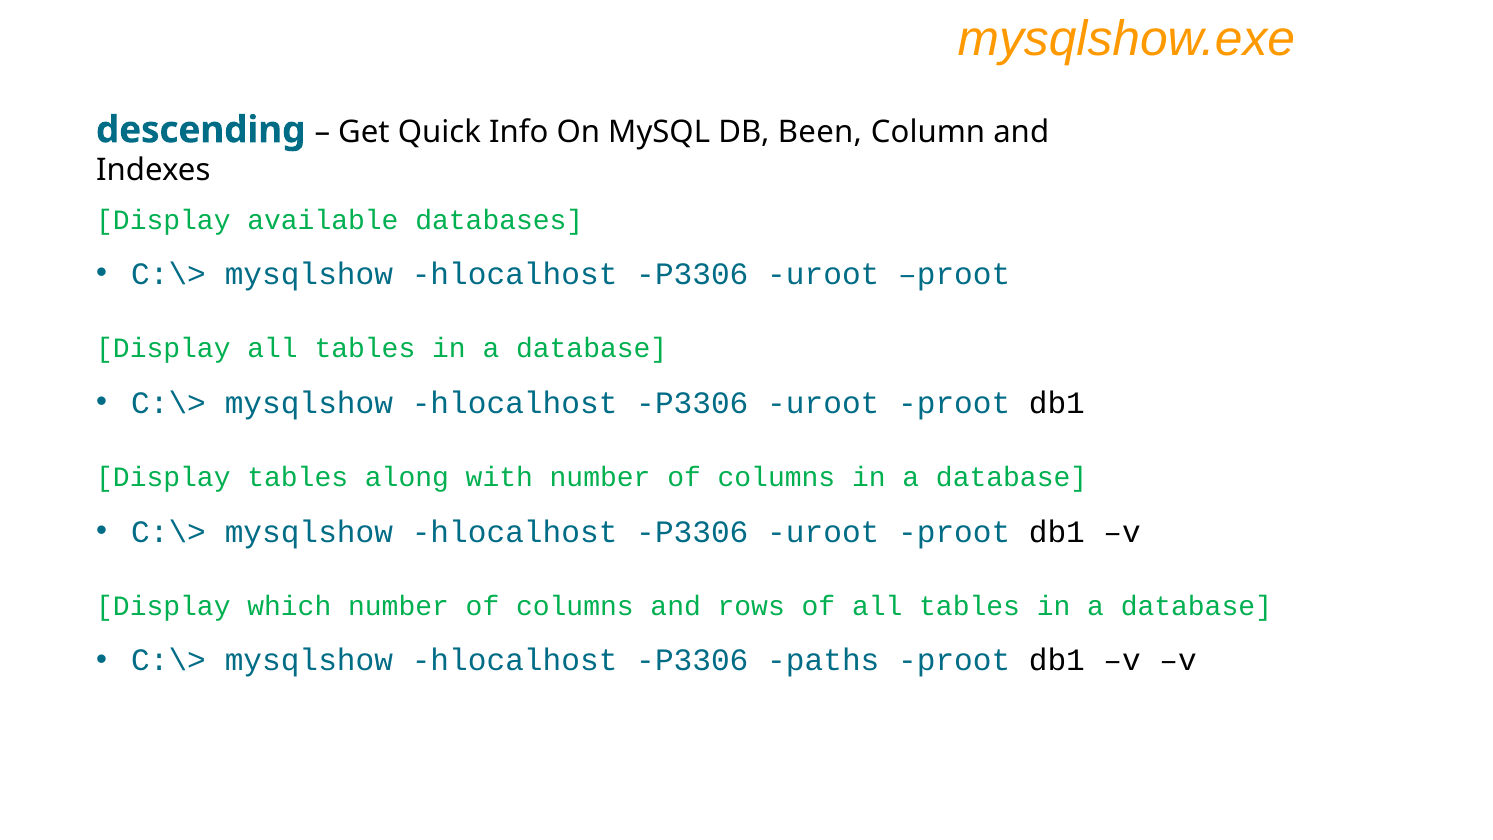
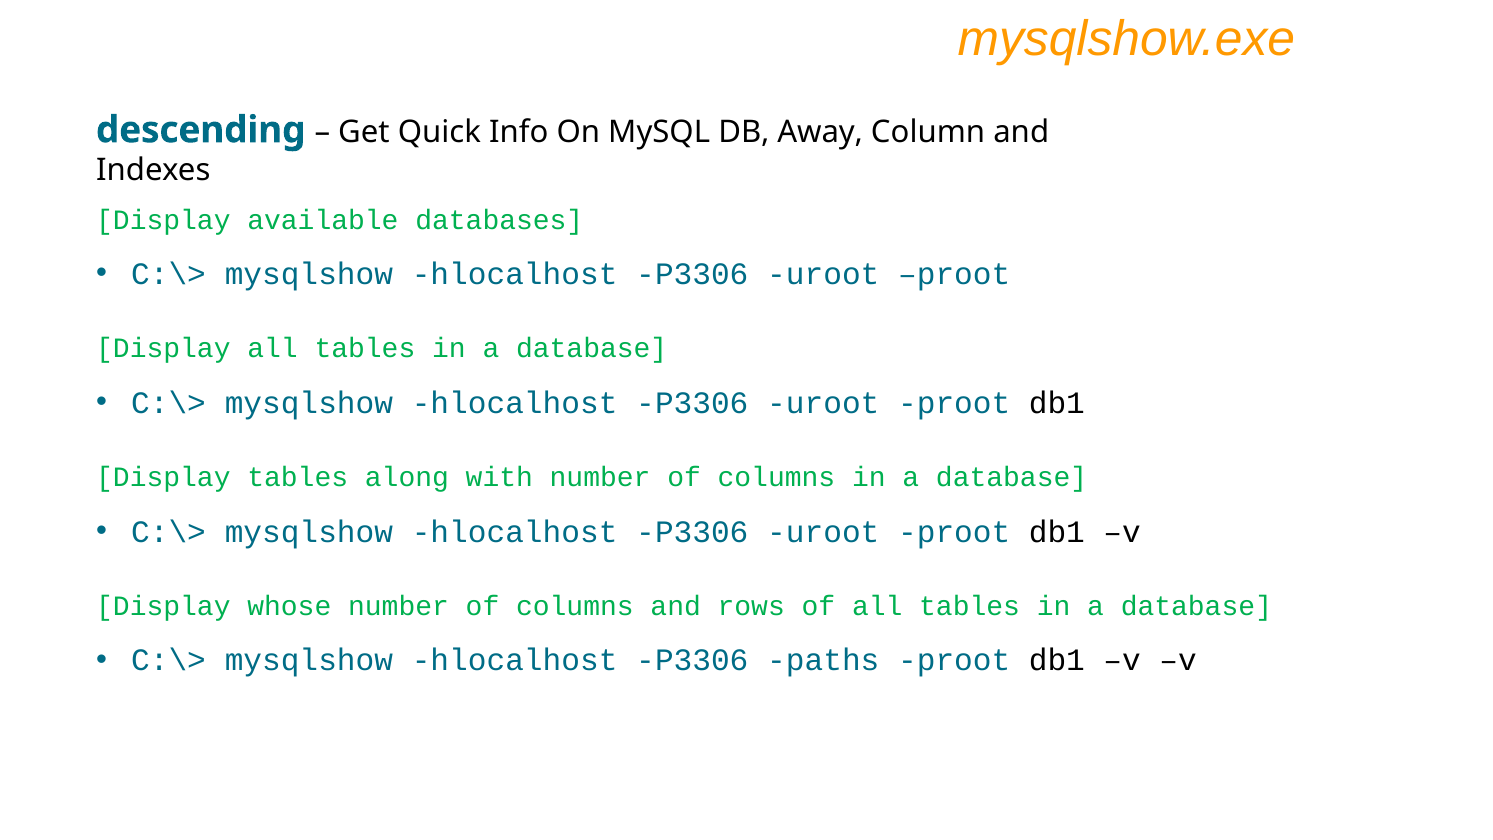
Been: Been -> Away (820, 132)
which: which -> whose (289, 606)
